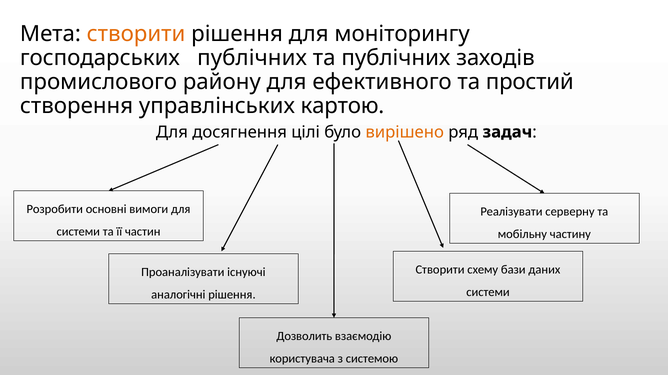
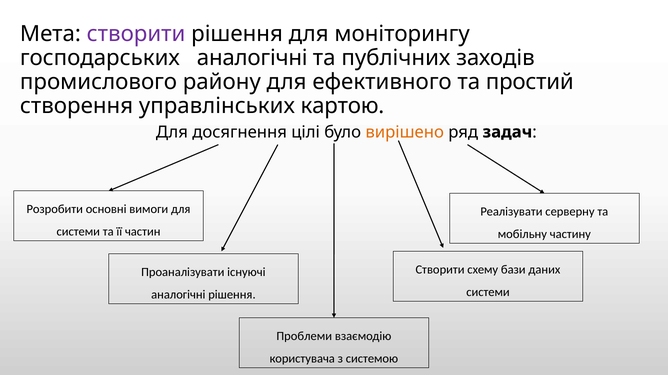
створити colour: orange -> purple (136, 34)
господарських публічних: публічних -> аналогічні (252, 58)
Дозволить: Дозволить -> Проблеми (304, 337)
